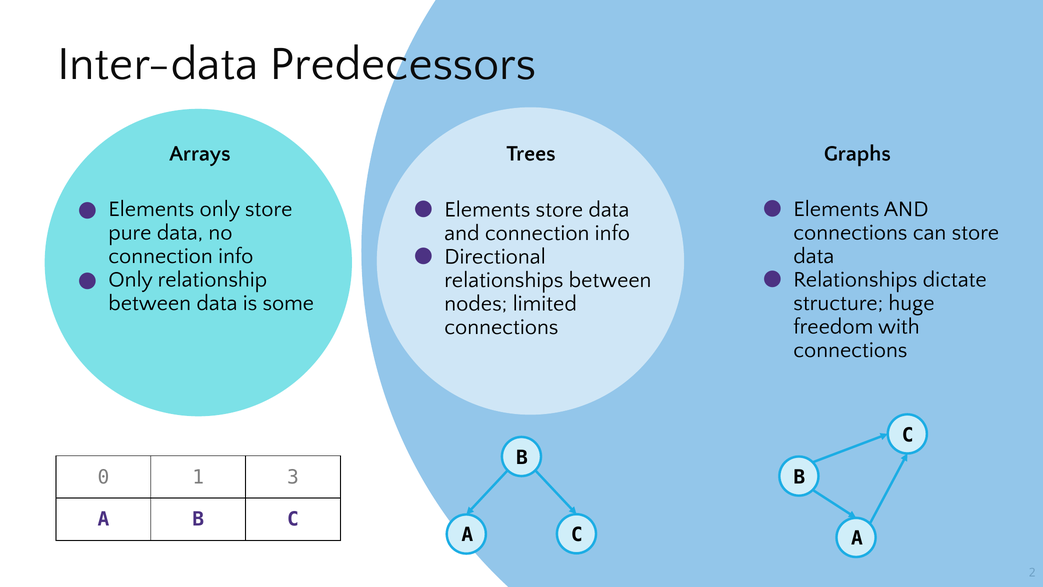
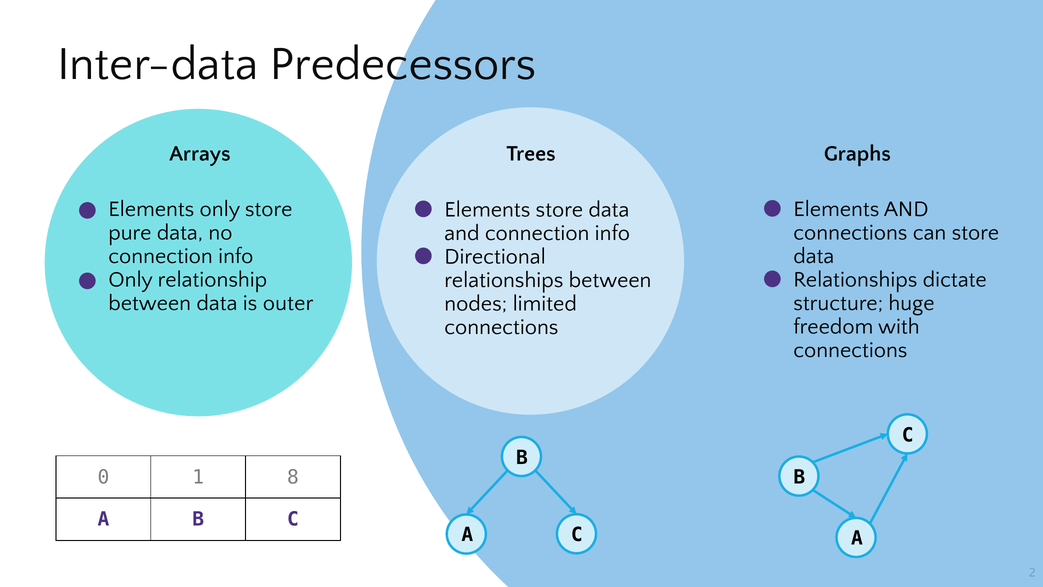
some: some -> outer (288, 303)
3: 3 -> 8 (293, 477)
